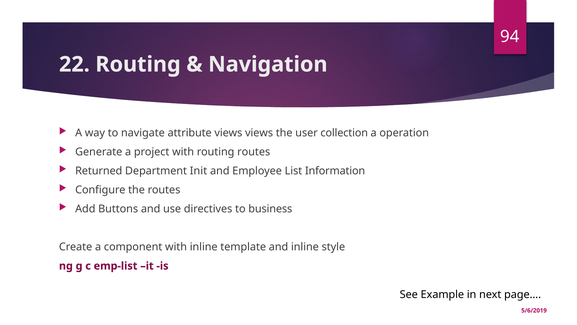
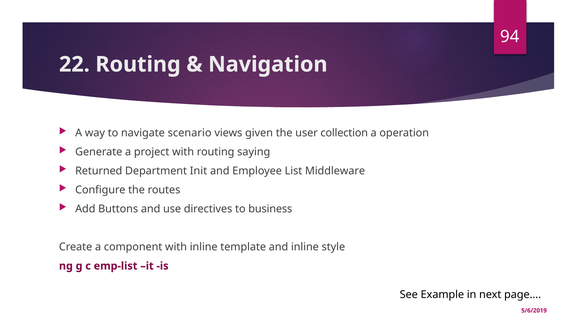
attribute: attribute -> scenario (190, 133)
views views: views -> given (259, 133)
routing routes: routes -> saying (254, 152)
Information: Information -> Middleware (335, 171)
